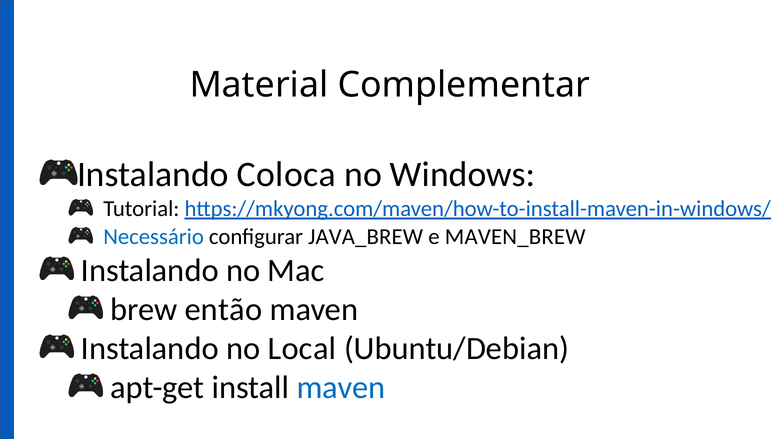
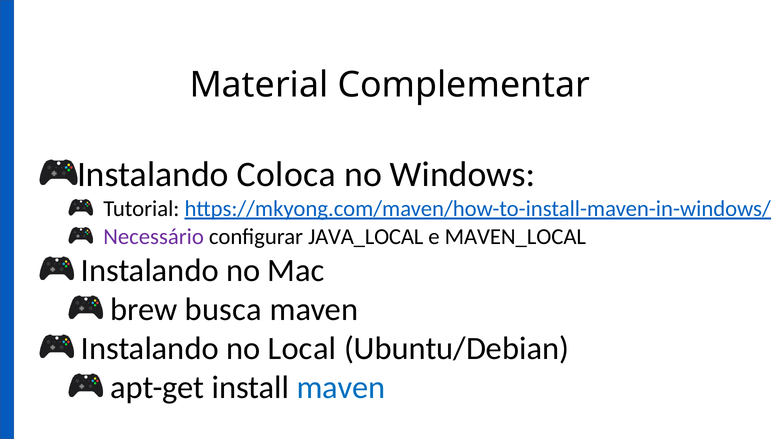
Necessário colour: blue -> purple (154, 237)
JAVA_BREW: JAVA_BREW -> JAVA_LOCAL (366, 237)
MAVEN_BREW: MAVEN_BREW -> MAVEN_LOCAL (515, 237)
então: então -> busca (223, 309)
